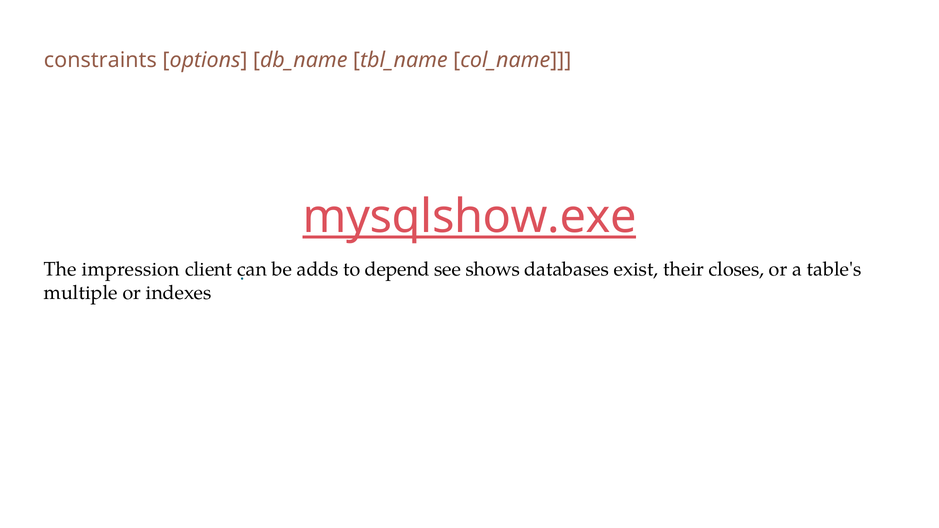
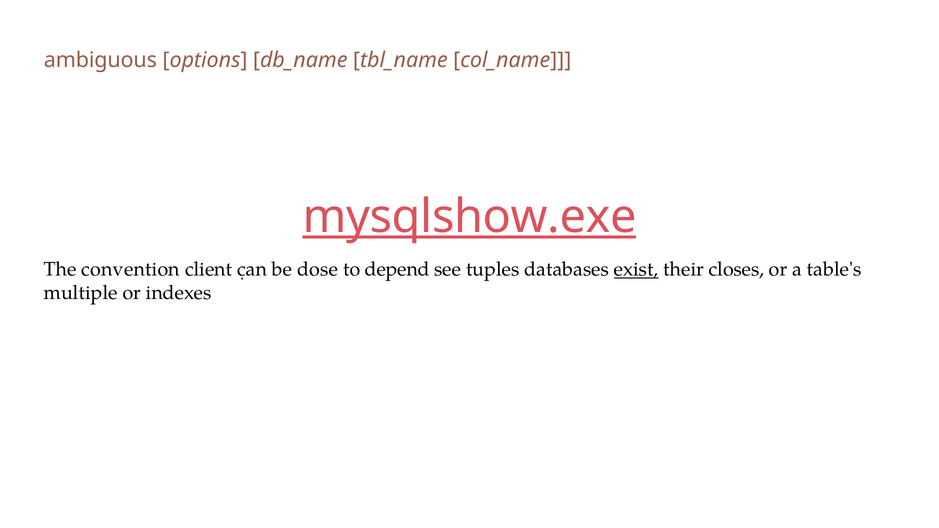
constraints: constraints -> ambiguous (100, 60)
impression: impression -> convention (131, 270)
adds: adds -> dose (318, 270)
shows: shows -> tuples (493, 270)
exist underline: none -> present (636, 270)
